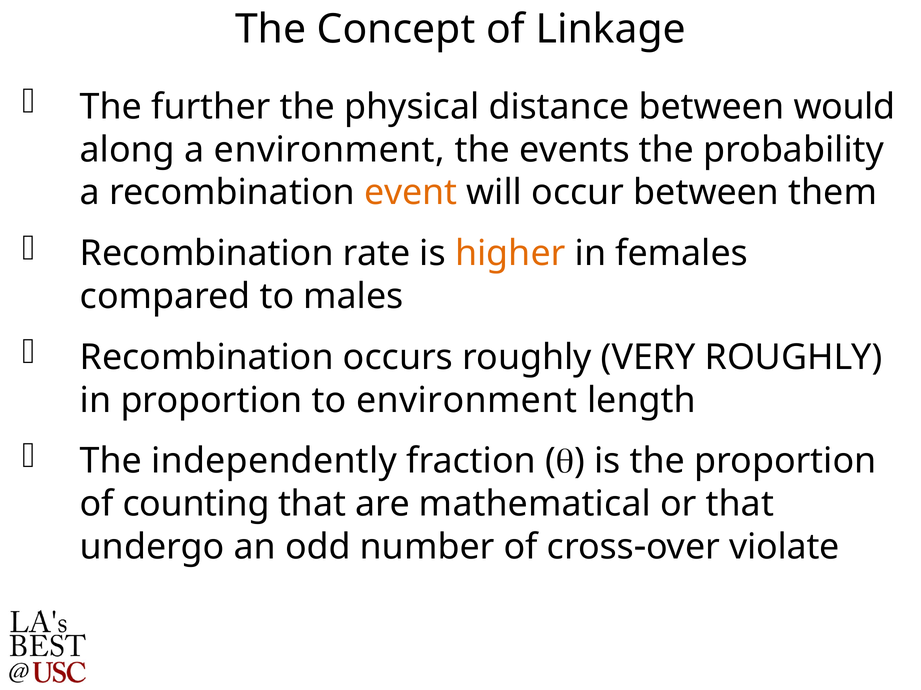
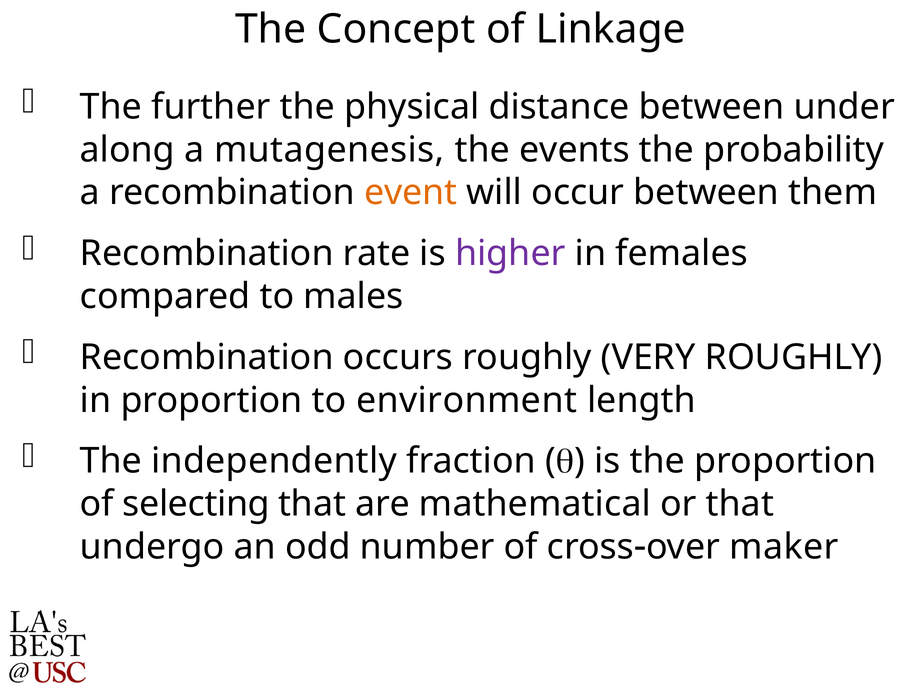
would: would -> under (844, 107)
a environment: environment -> mutagenesis (329, 150)
higher colour: orange -> purple (510, 254)
counting: counting -> selecting (196, 505)
violate: violate -> maker (784, 548)
